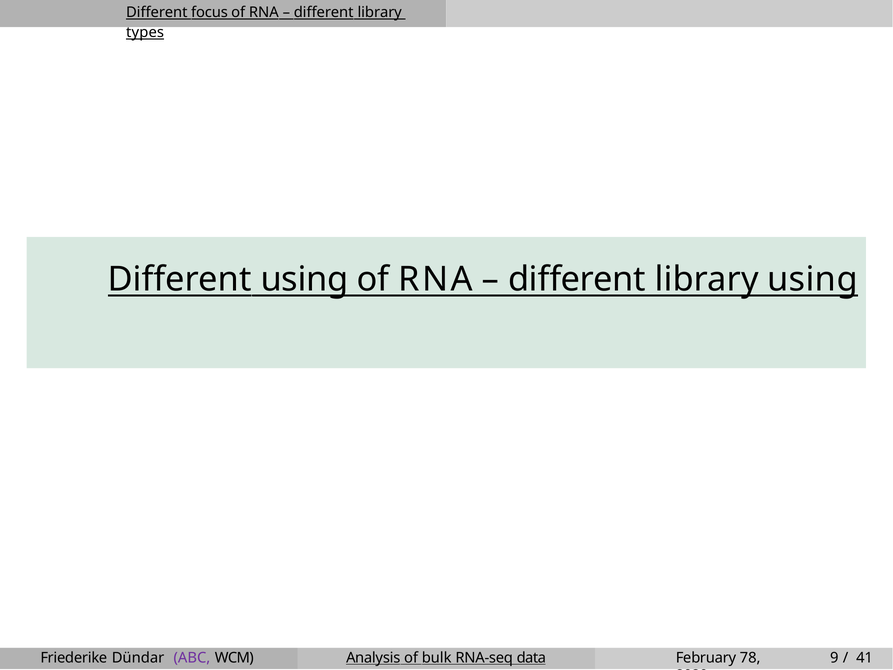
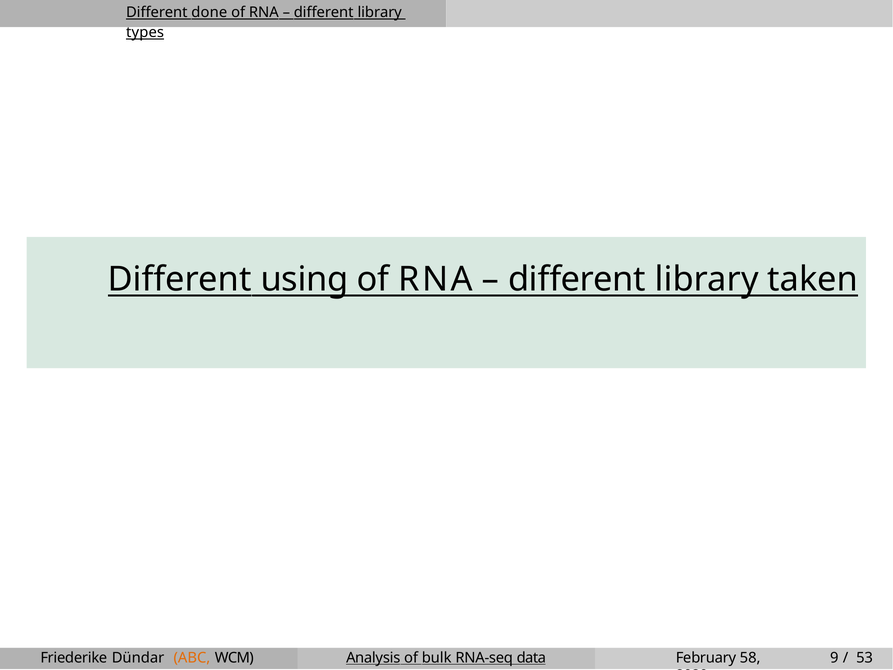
focus: focus -> done (209, 12)
library using: using -> taken (813, 280)
ABC colour: purple -> orange (192, 658)
78: 78 -> 58 (750, 658)
41: 41 -> 53 (865, 658)
